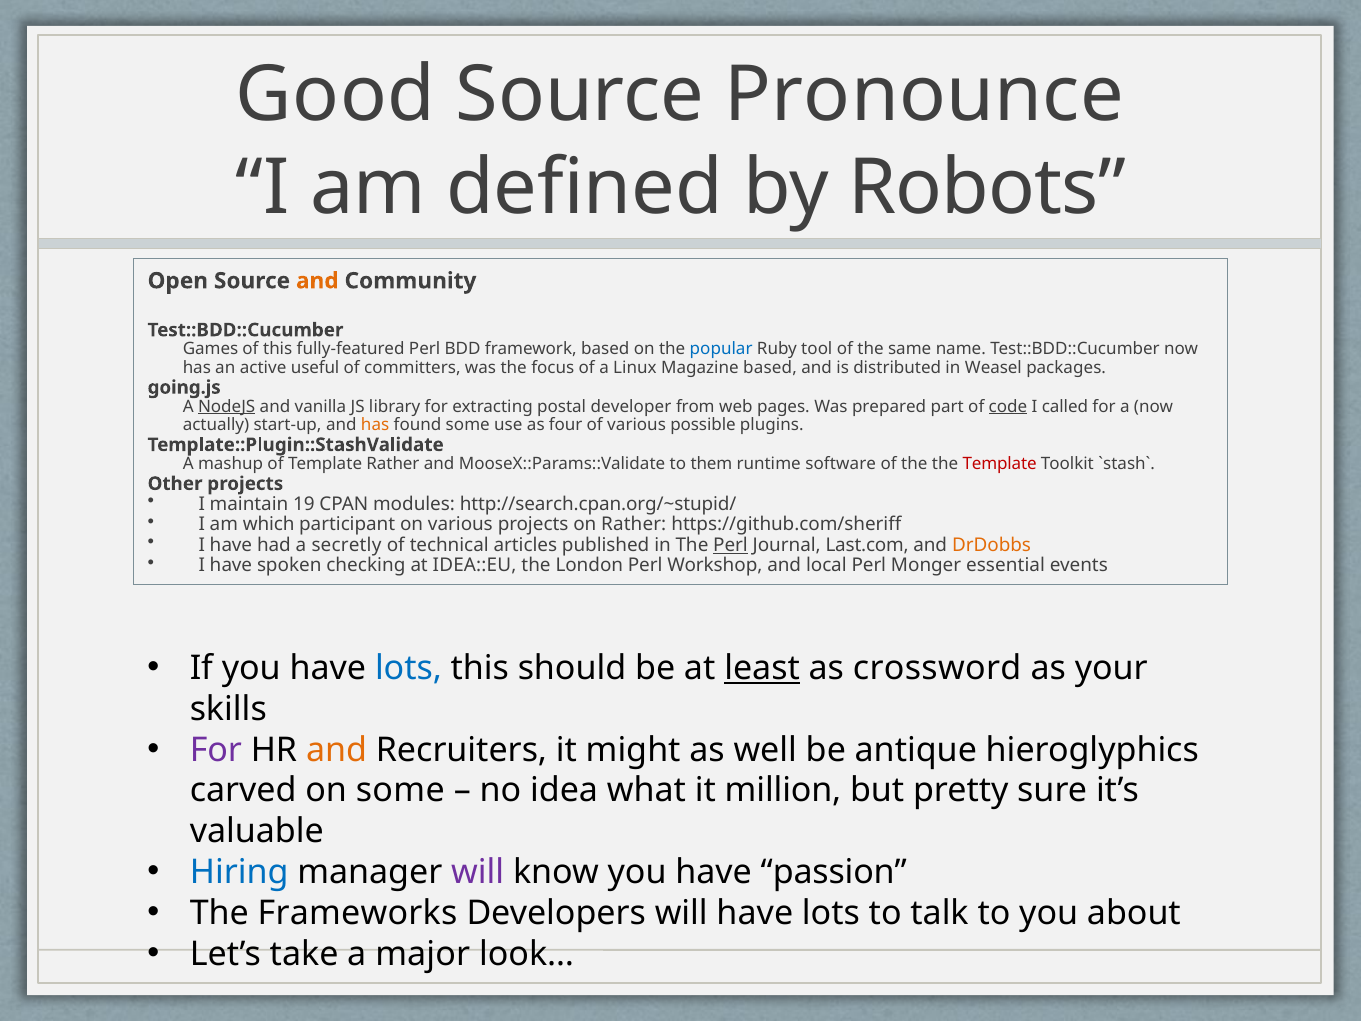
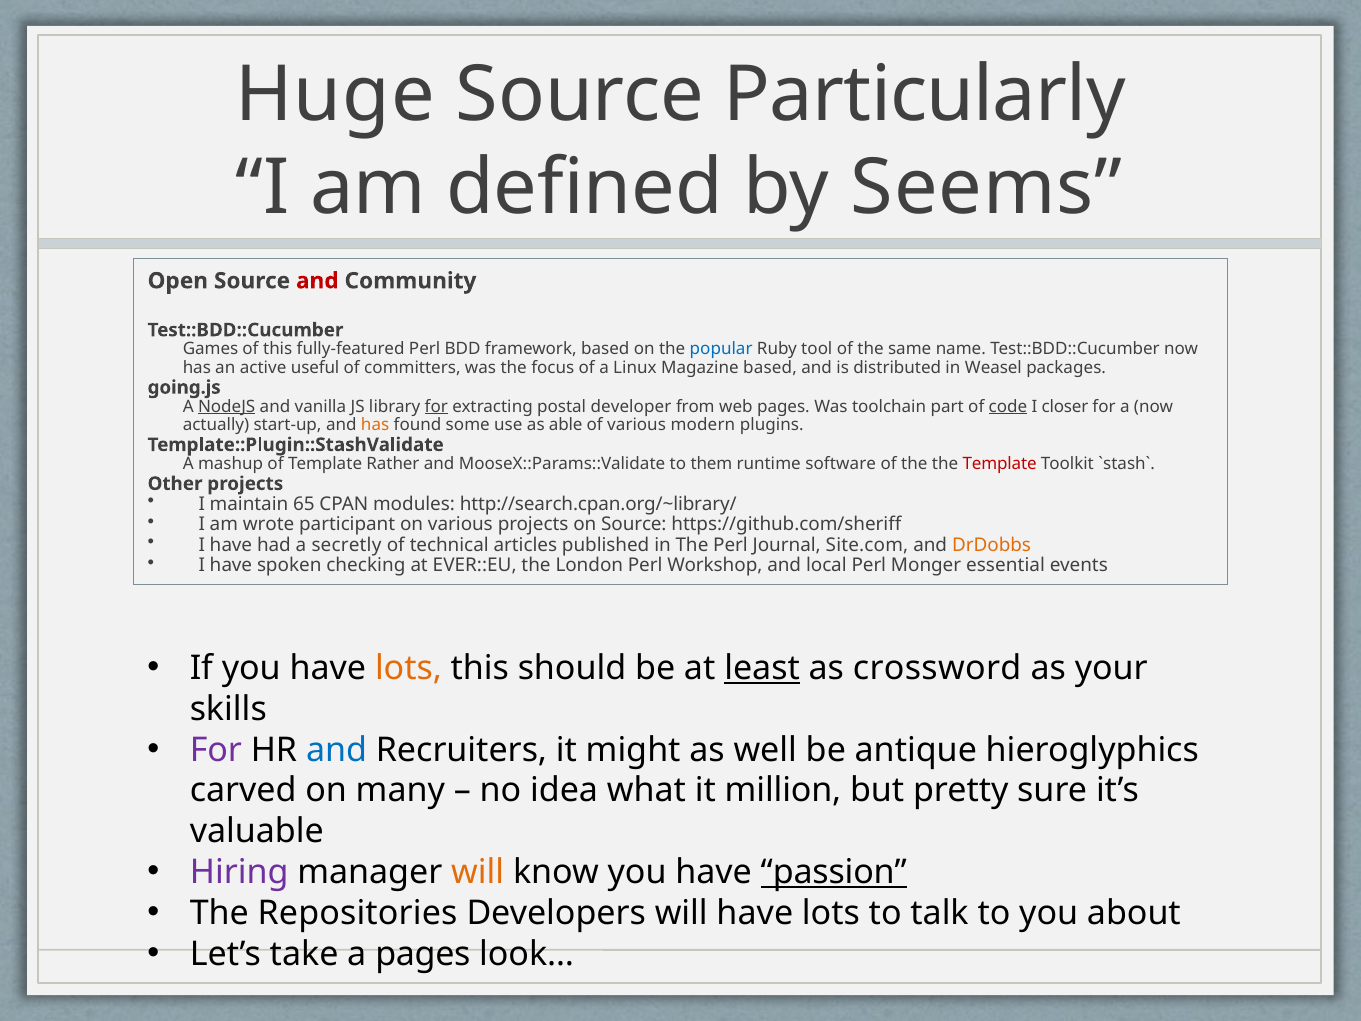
Good: Good -> Huge (335, 95)
Pronounce: Pronounce -> Particularly (925, 95)
Robots: Robots -> Seems (986, 188)
and colour: orange -> red (317, 281)
for underline: none -> present (436, 407)
prepared: prepared -> toolchain (889, 407)
called: called -> closer (1065, 407)
four: four -> able (566, 425)
possible: possible -> modern (703, 425)
19: 19 -> 65 (304, 504)
http://search.cpan.org/~stupid/: http://search.cpan.org/~stupid/ -> http://search.cpan.org/~library/ (598, 504)
which: which -> wrote (269, 524)
on Rather: Rather -> Source (634, 524)
Perl underline: present -> none (731, 545)
Last.com: Last.com -> Site.com (867, 545)
IDEA::EU: IDEA::EU -> EVER::EU (475, 565)
lots colour: blue -> orange (408, 668)
and colour: orange -> blue (337, 750)
on some: some -> many (400, 790)
Hiring colour: blue -> purple (239, 872)
will colour: purple -> orange (478, 872)
passion underline: none -> present (834, 872)
Frameworks: Frameworks -> Repositories (358, 913)
a major: major -> pages (423, 954)
